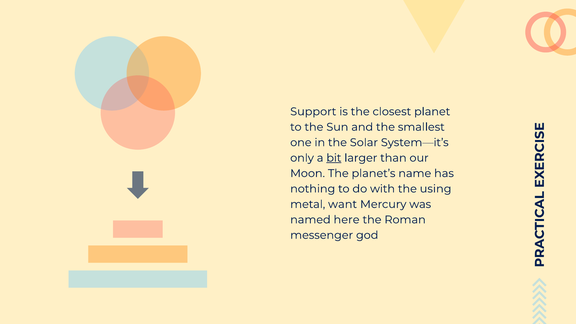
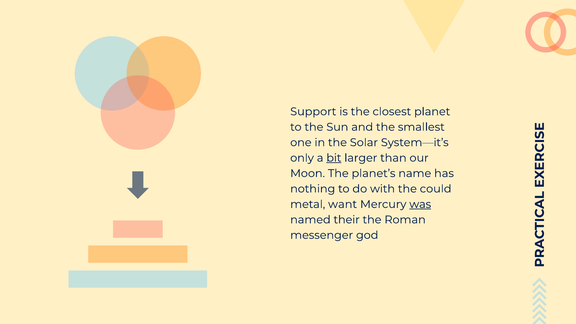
using: using -> could (436, 189)
was underline: none -> present (420, 204)
here: here -> their (347, 220)
